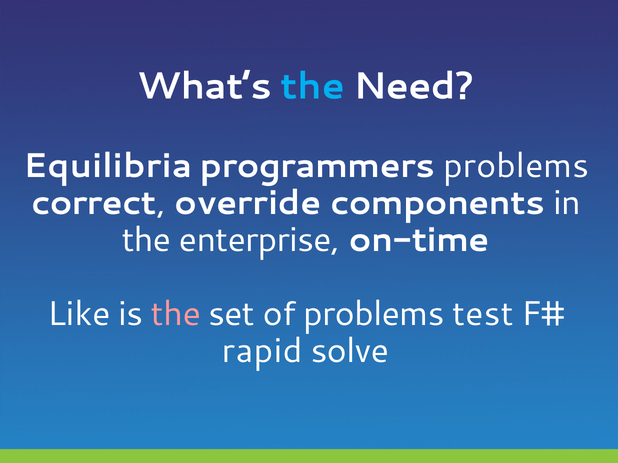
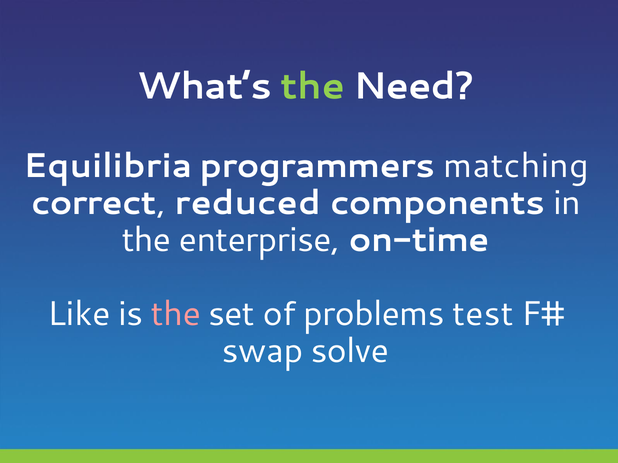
the colour: light blue -> light green (313, 86)
programmers problems: problems -> matching (516, 166)
override: override -> reduced (248, 203)
rapid: rapid -> swap (263, 351)
